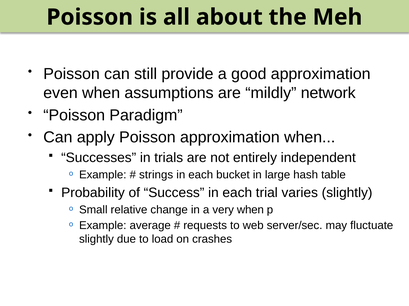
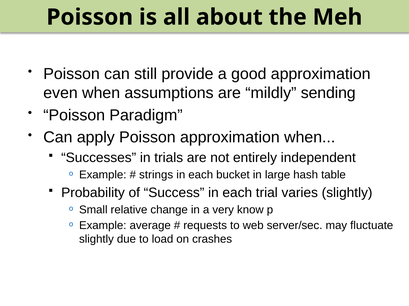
network: network -> sending (328, 93)
very when: when -> know (250, 210)
